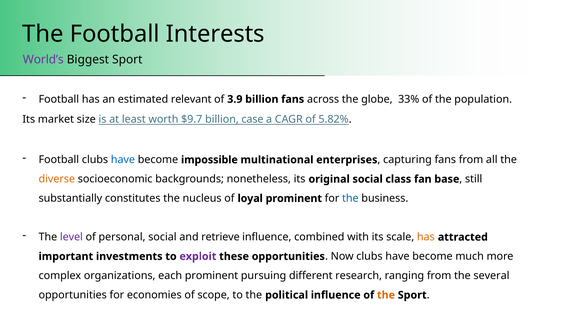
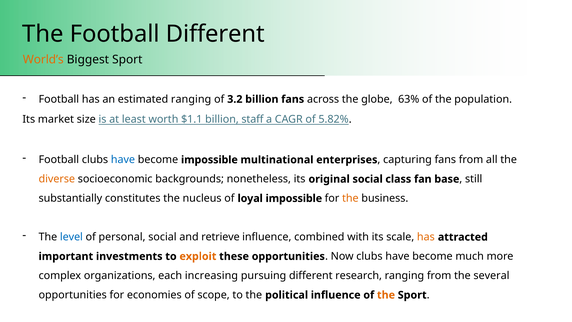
Football Interests: Interests -> Different (215, 34)
World’s colour: purple -> orange (43, 59)
estimated relevant: relevant -> ranging (191, 99)
3.9: 3.9 -> 3.2 (235, 99)
33%: 33% -> 63% (409, 99)
$9.7: $9.7 -> $1.1 (192, 119)
case: case -> staff (252, 119)
loyal prominent: prominent -> impossible (294, 198)
the colour: blue -> orange (350, 198)
level colour: purple -> blue (71, 237)
exploit colour: purple -> orange (198, 256)
each prominent: prominent -> increasing (211, 275)
